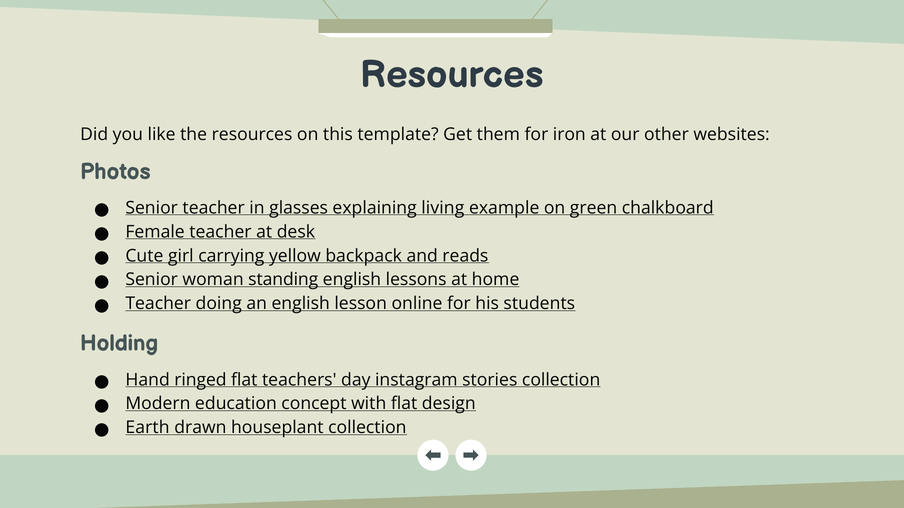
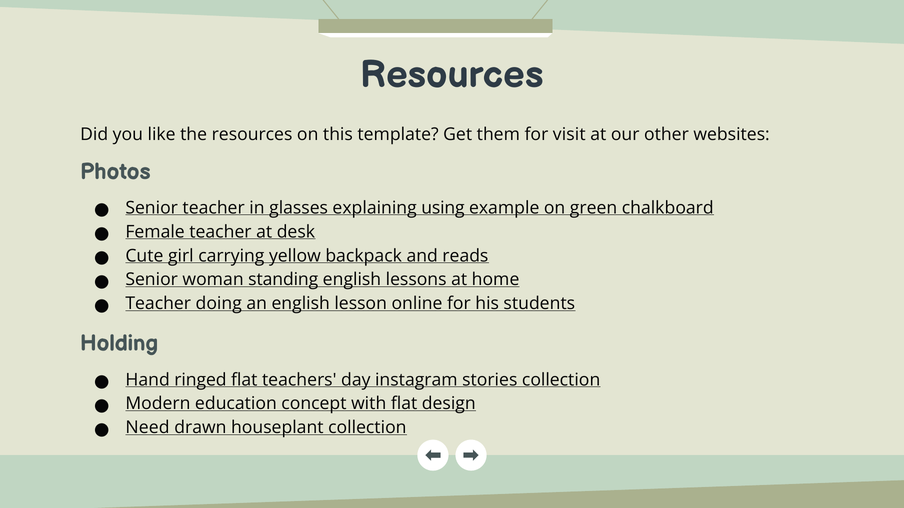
iron: iron -> visit (569, 135)
living: living -> using (443, 208)
Earth: Earth -> Need (148, 428)
